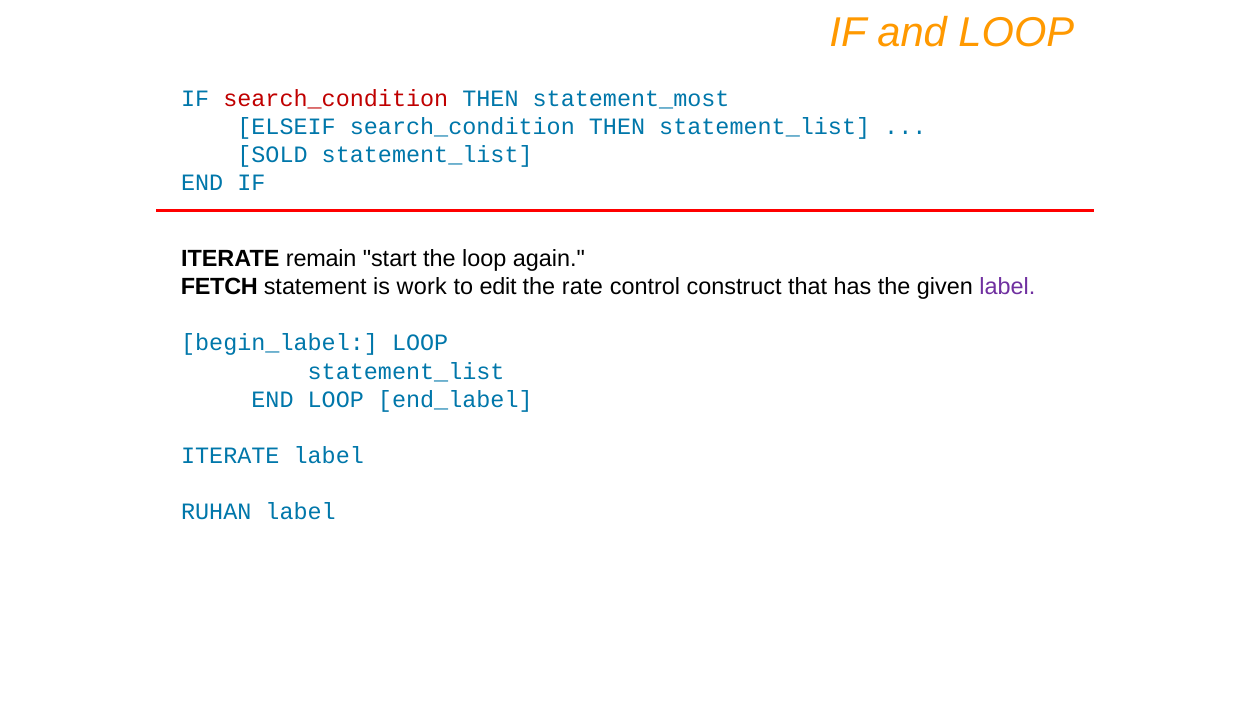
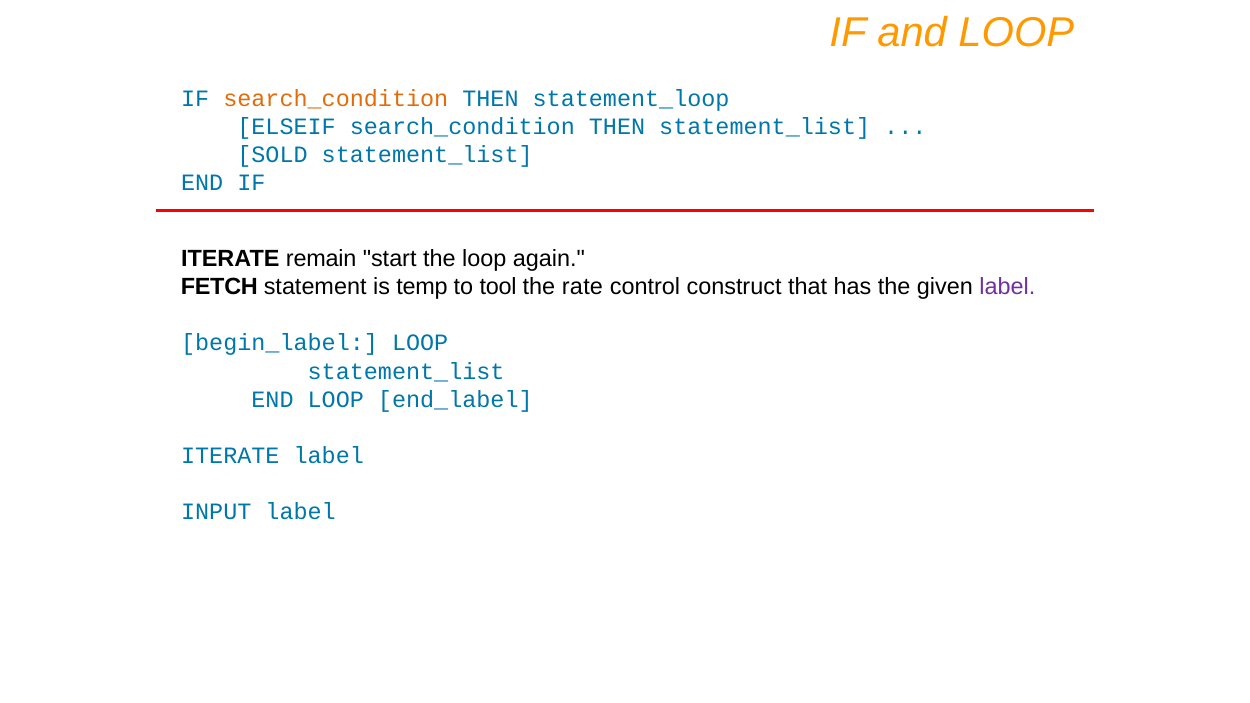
search_condition colour: red -> orange (336, 98)
statement_most: statement_most -> statement_loop (631, 98)
work: work -> temp (422, 287)
edit: edit -> tool (498, 287)
RUHAN: RUHAN -> INPUT (216, 512)
